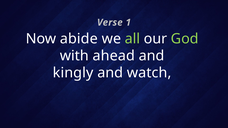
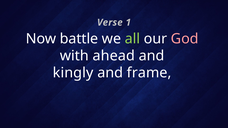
abide: abide -> battle (79, 39)
God colour: light green -> pink (185, 39)
watch: watch -> frame (149, 73)
